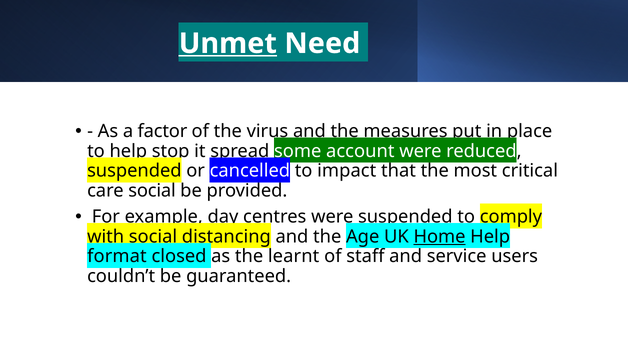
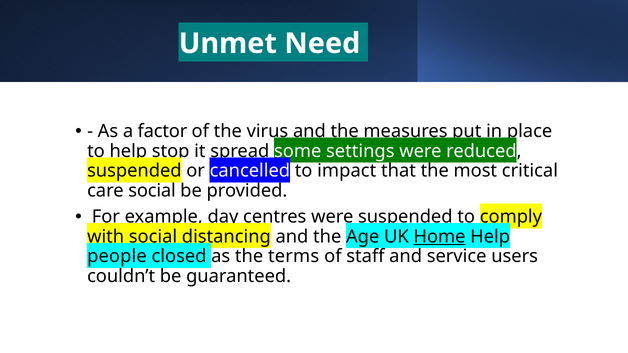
Unmet underline: present -> none (228, 44)
account: account -> settings (360, 151)
format: format -> people (117, 257)
learnt: learnt -> terms (294, 257)
